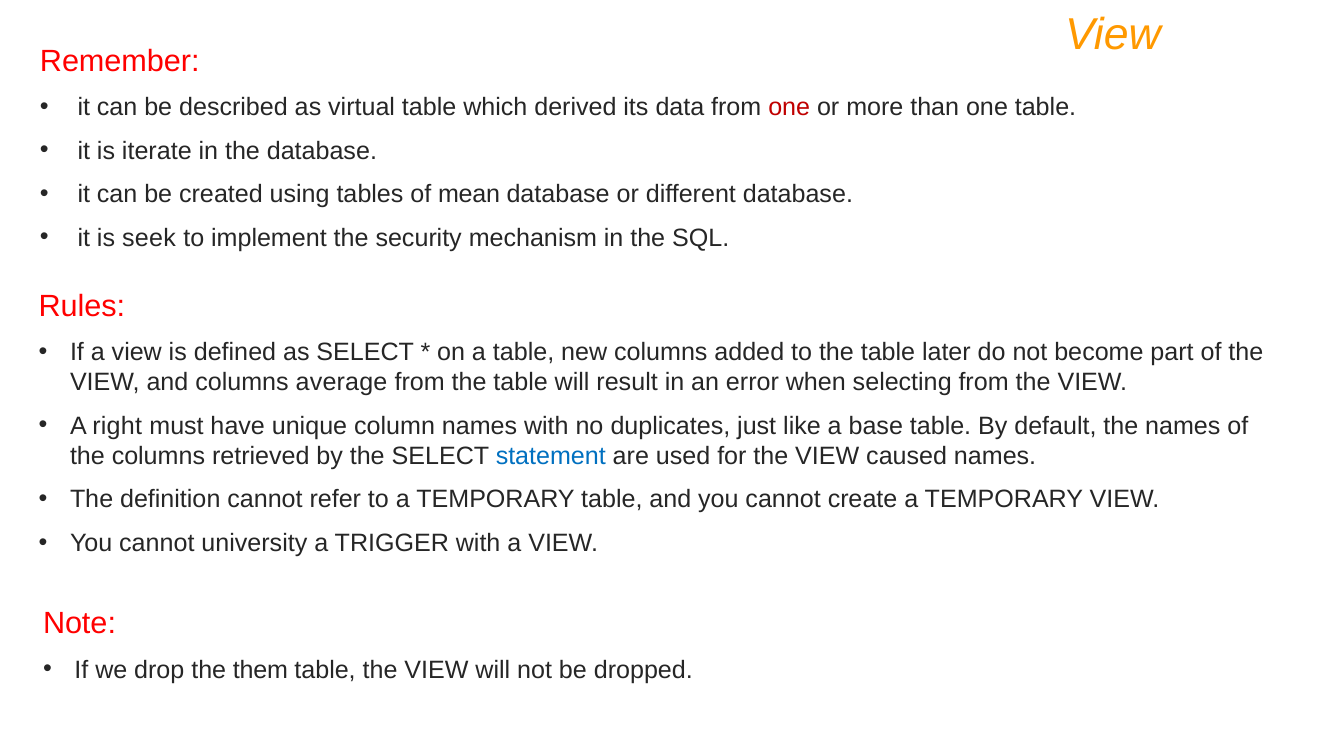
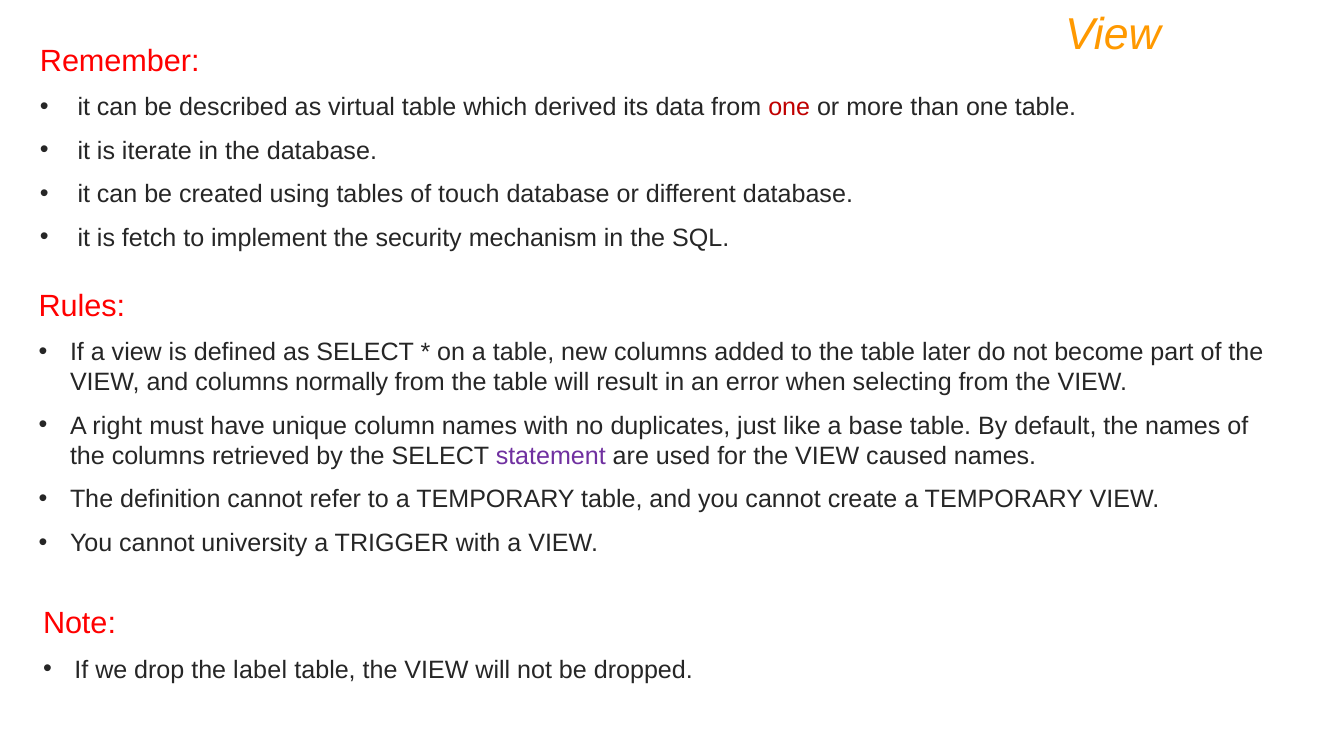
mean: mean -> touch (469, 194)
seek: seek -> fetch (149, 238)
average: average -> normally (342, 382)
statement colour: blue -> purple (551, 456)
them: them -> label (260, 670)
